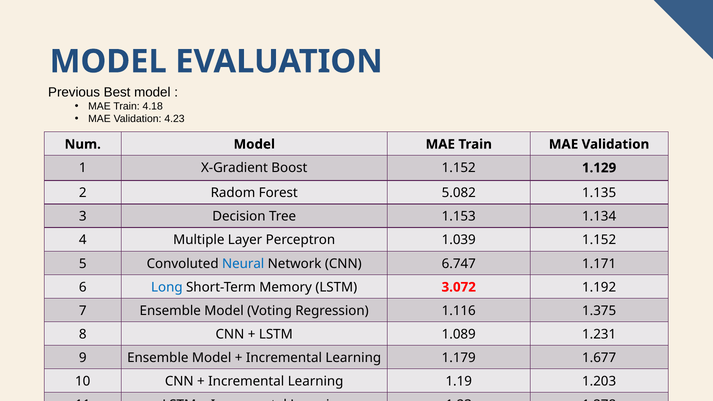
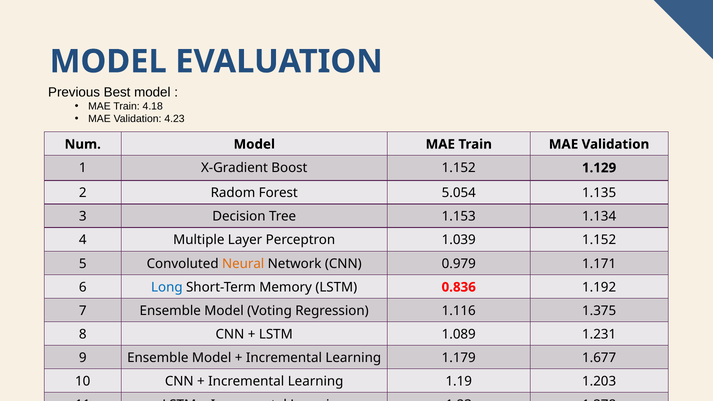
5.082: 5.082 -> 5.054 (459, 193)
Neural colour: blue -> orange (243, 264)
6.747: 6.747 -> 0.979 (459, 264)
3.072: 3.072 -> 0.836 (459, 287)
